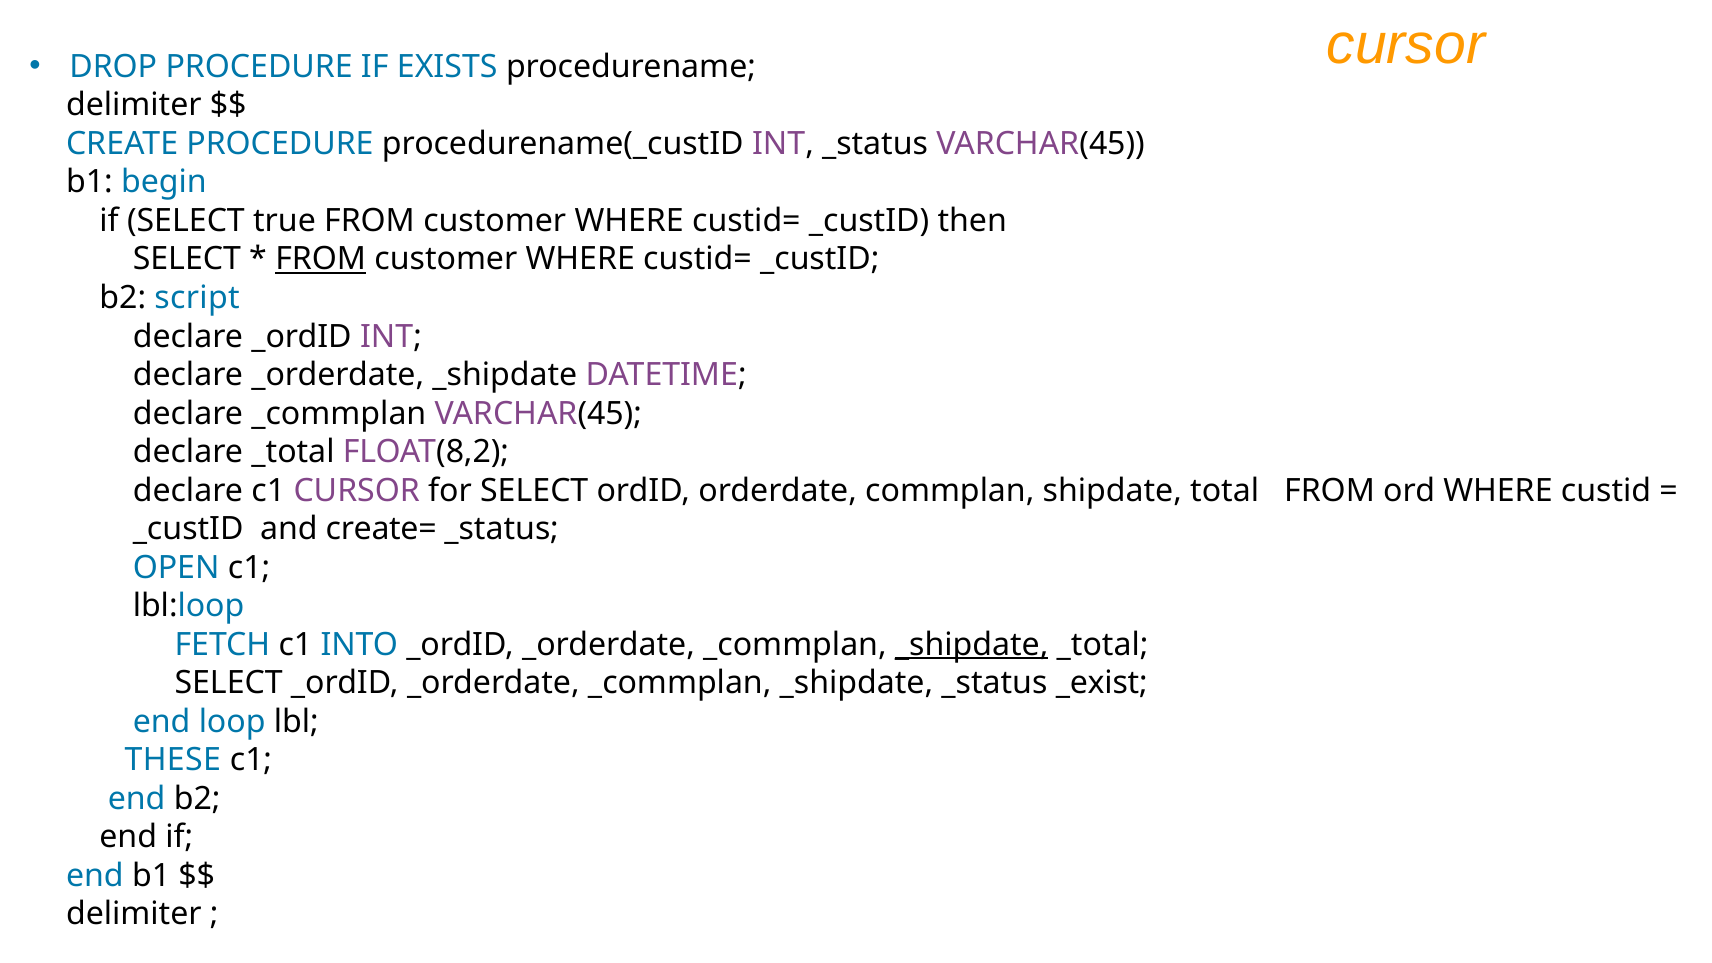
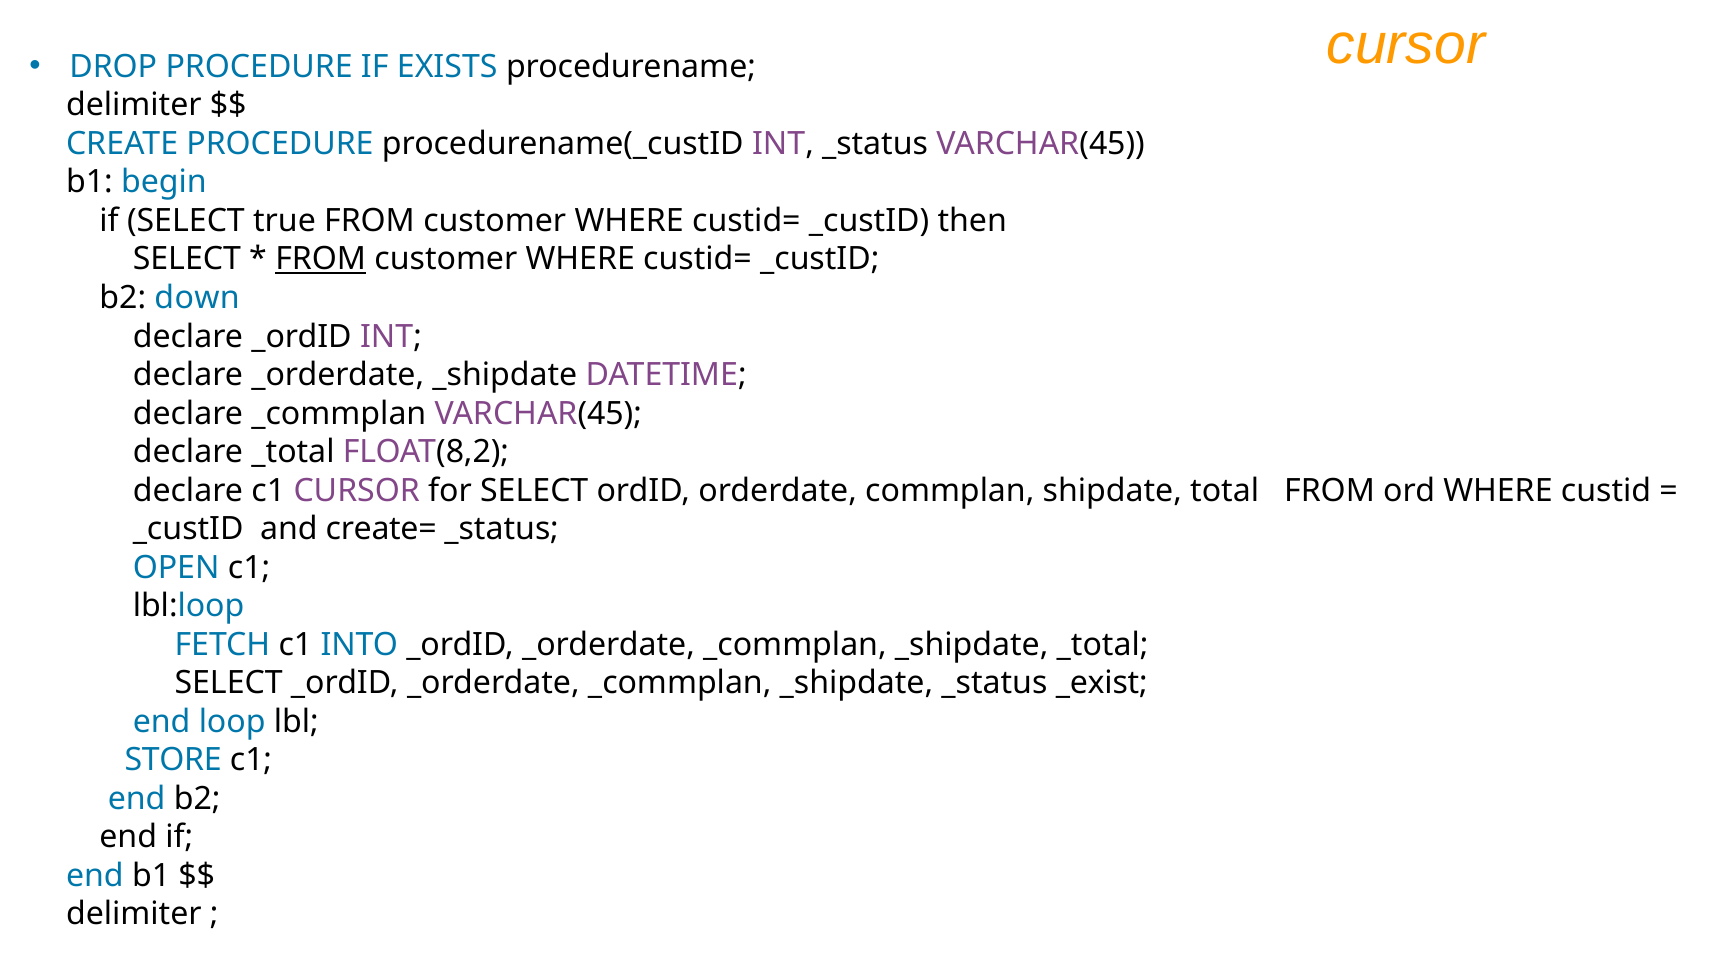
script: script -> down (197, 298)
_shipdate underline: present -> none (972, 645)
THESE: THESE -> STORE (173, 760)
